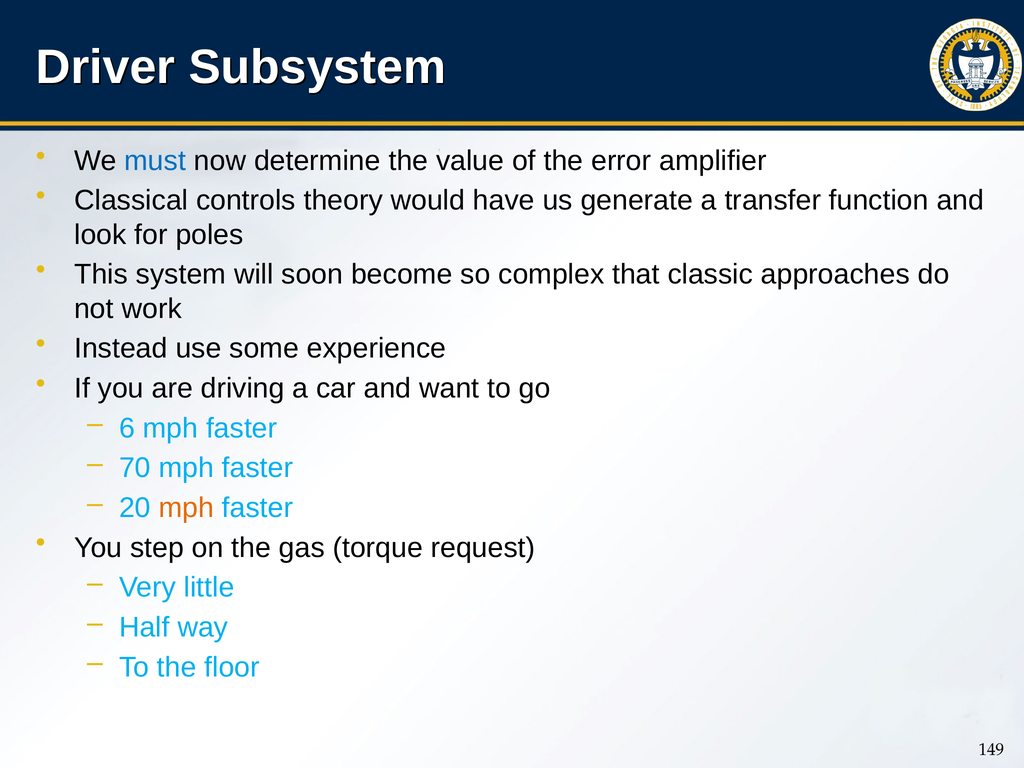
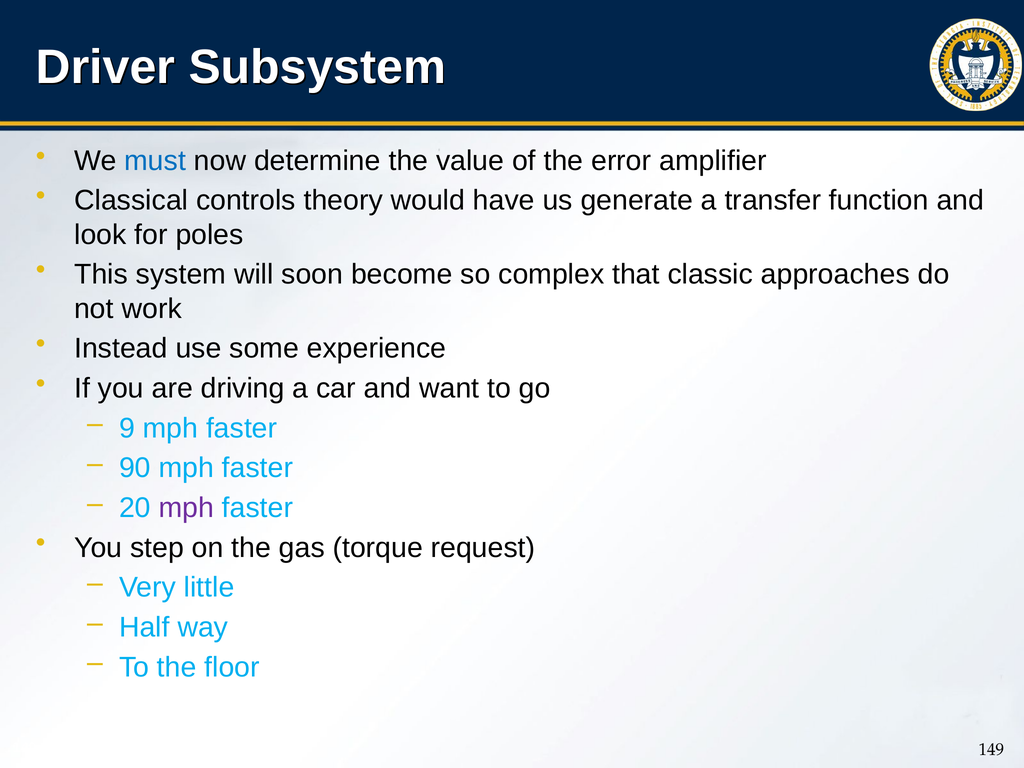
6: 6 -> 9 (127, 428)
70: 70 -> 90 (135, 468)
mph colour: orange -> purple (186, 508)
